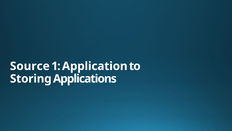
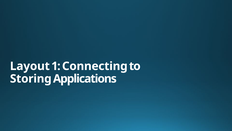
Source: Source -> Layout (30, 66)
Application: Application -> Connecting (95, 66)
